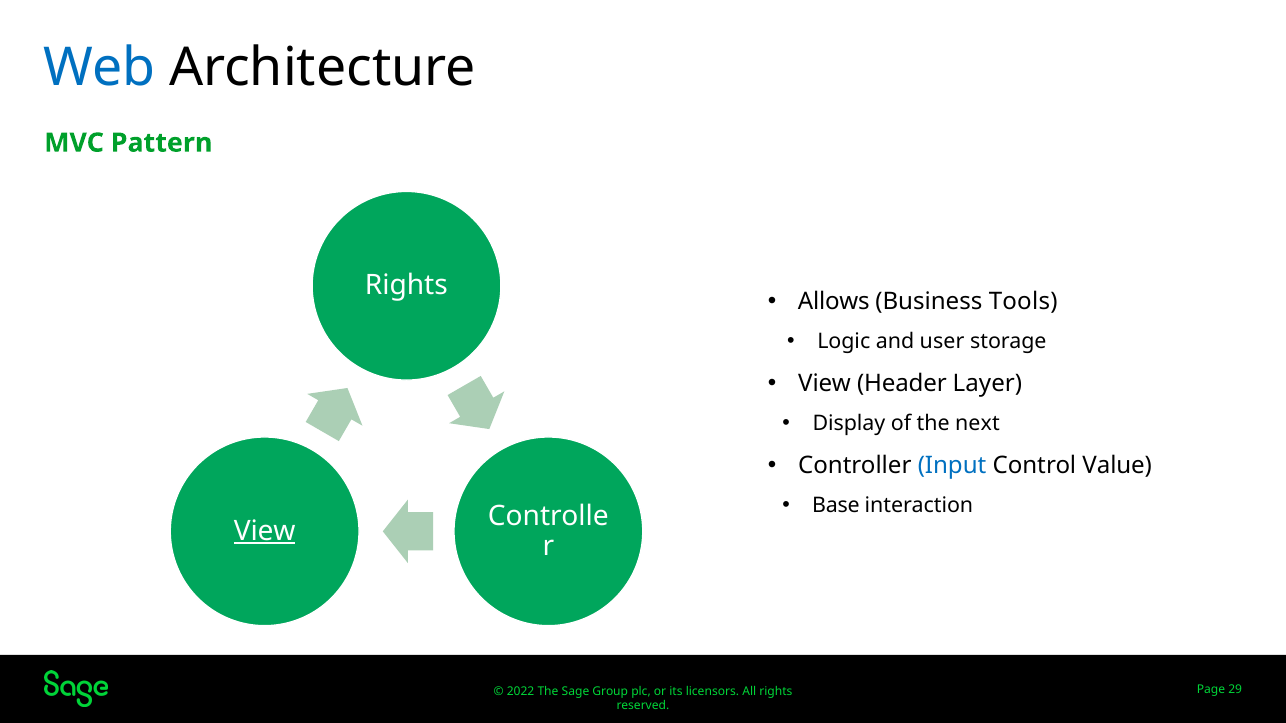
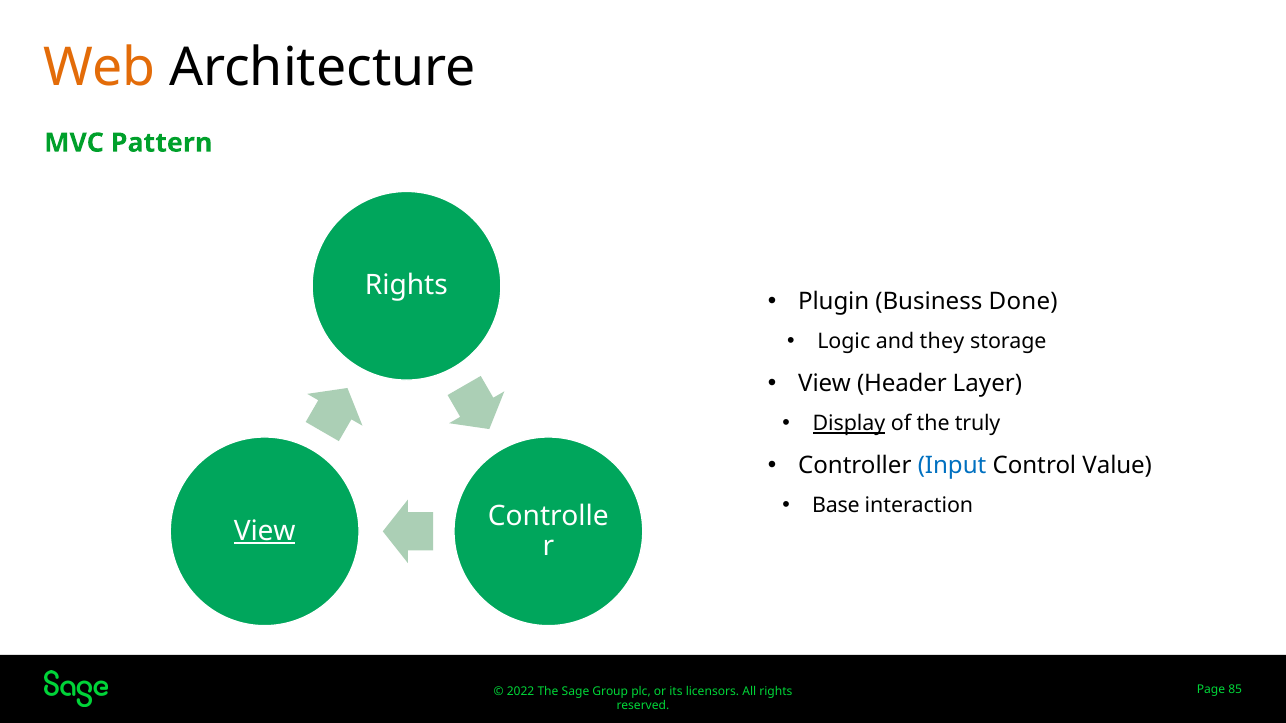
Web colour: blue -> orange (99, 68)
Allows: Allows -> Plugin (834, 302)
Tools: Tools -> Done (1023, 302)
user: user -> they (942, 342)
Display underline: none -> present (849, 424)
next: next -> truly (978, 424)
29: 29 -> 85 (1235, 690)
